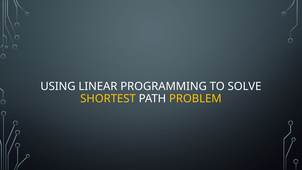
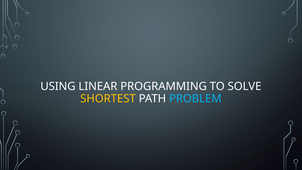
PROBLEM colour: yellow -> light blue (195, 98)
